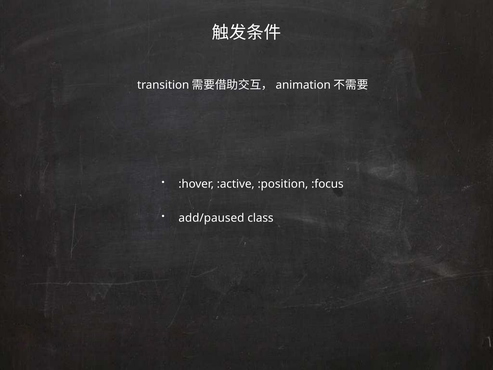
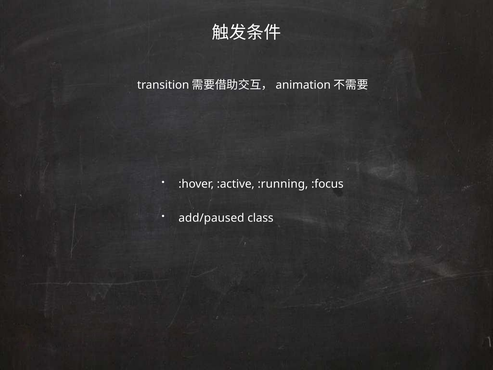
:position: :position -> :running (283, 184)
